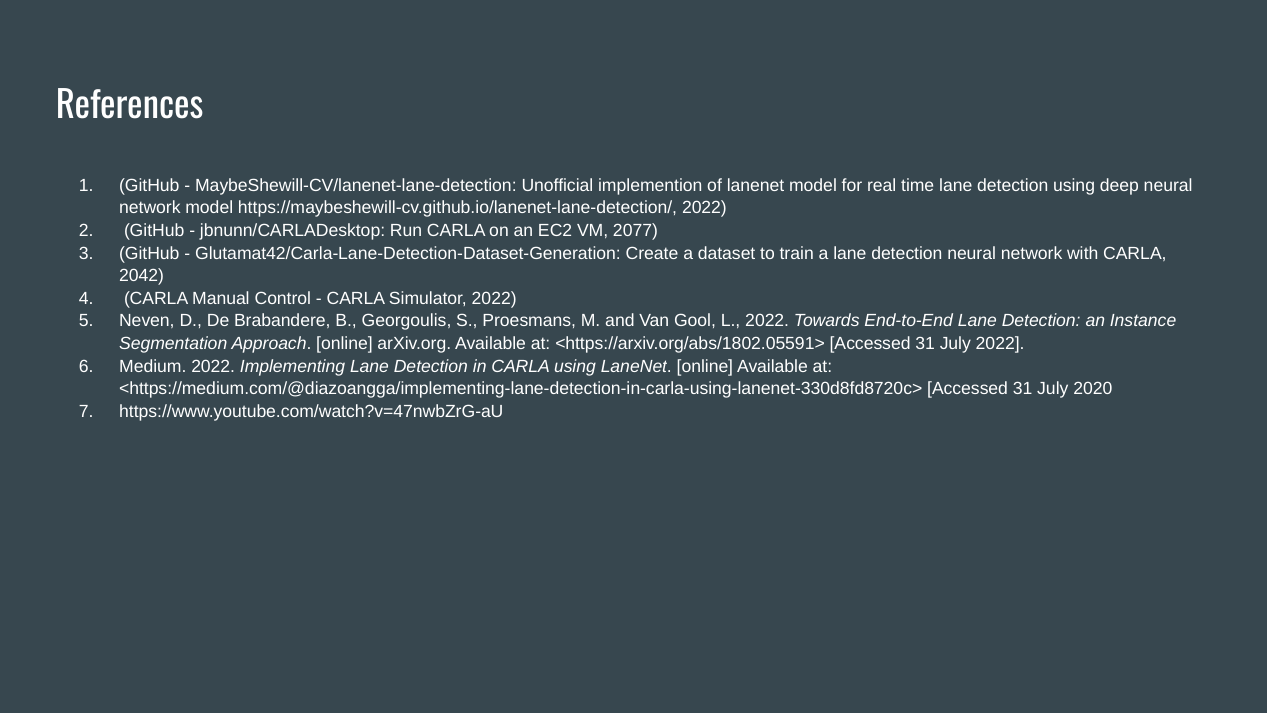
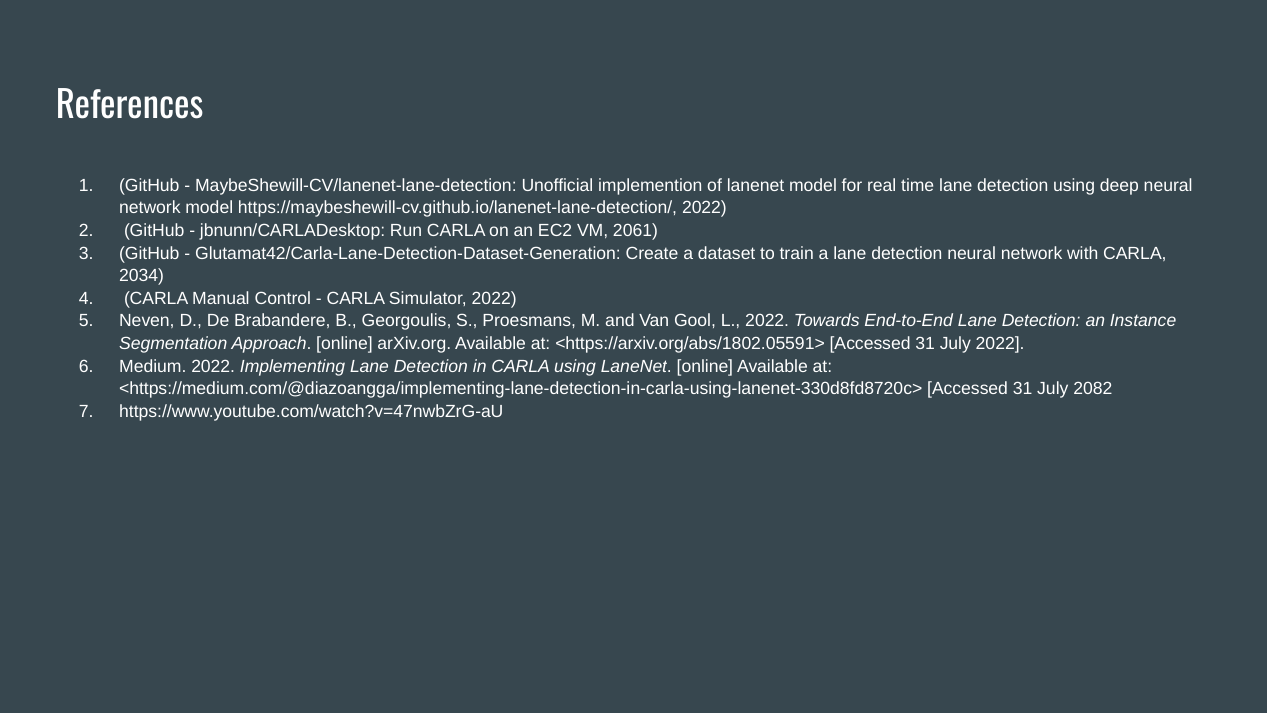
2077: 2077 -> 2061 (635, 231)
2042: 2042 -> 2034 (142, 276)
2020: 2020 -> 2082 (1093, 389)
